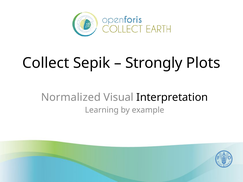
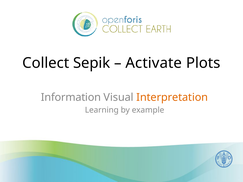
Strongly: Strongly -> Activate (154, 63)
Normalized: Normalized -> Information (71, 97)
Interpretation colour: black -> orange (172, 97)
